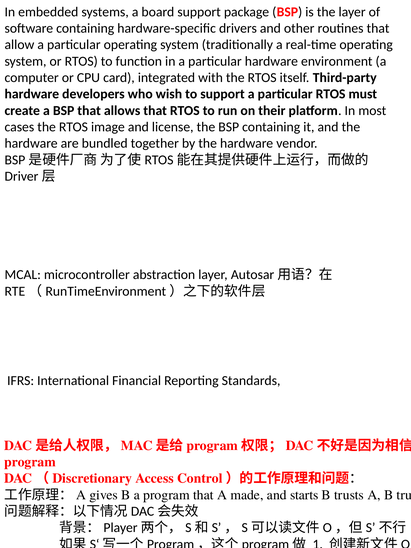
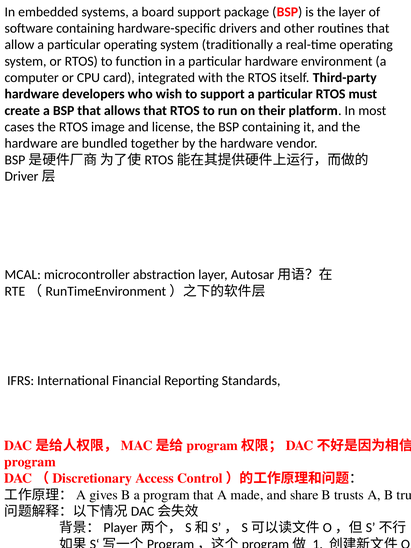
starts: starts -> share (304, 495)
